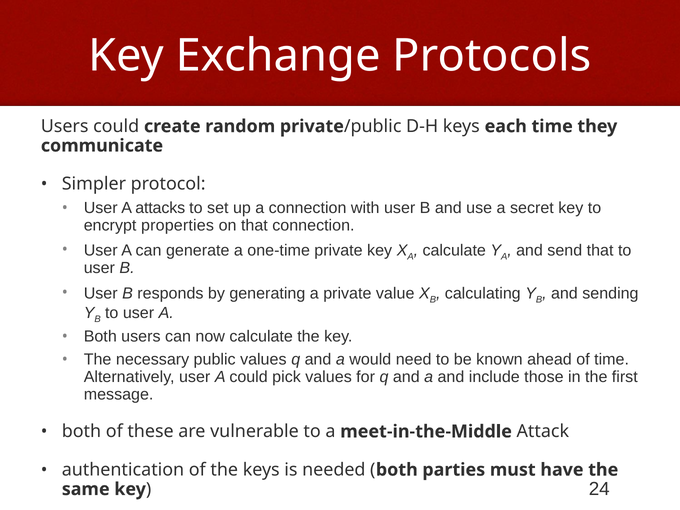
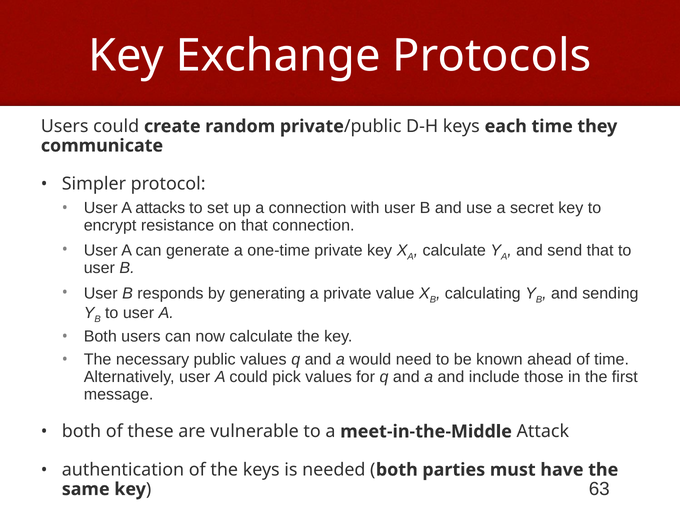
properties: properties -> resistance (178, 225)
24: 24 -> 63 (599, 489)
